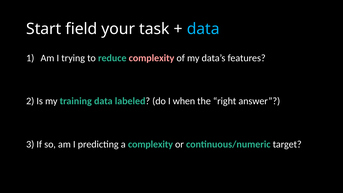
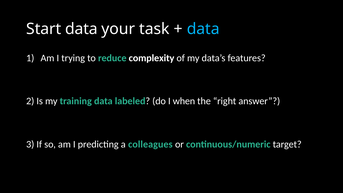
Start field: field -> data (81, 29)
complexity colour: pink -> white (152, 58)
a complexity: complexity -> colleagues (150, 144)
